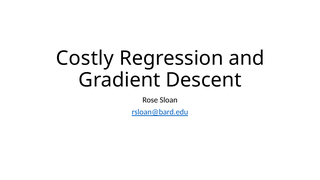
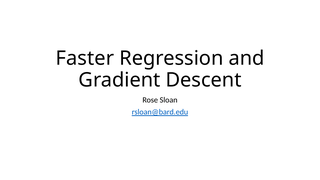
Costly: Costly -> Faster (85, 58)
